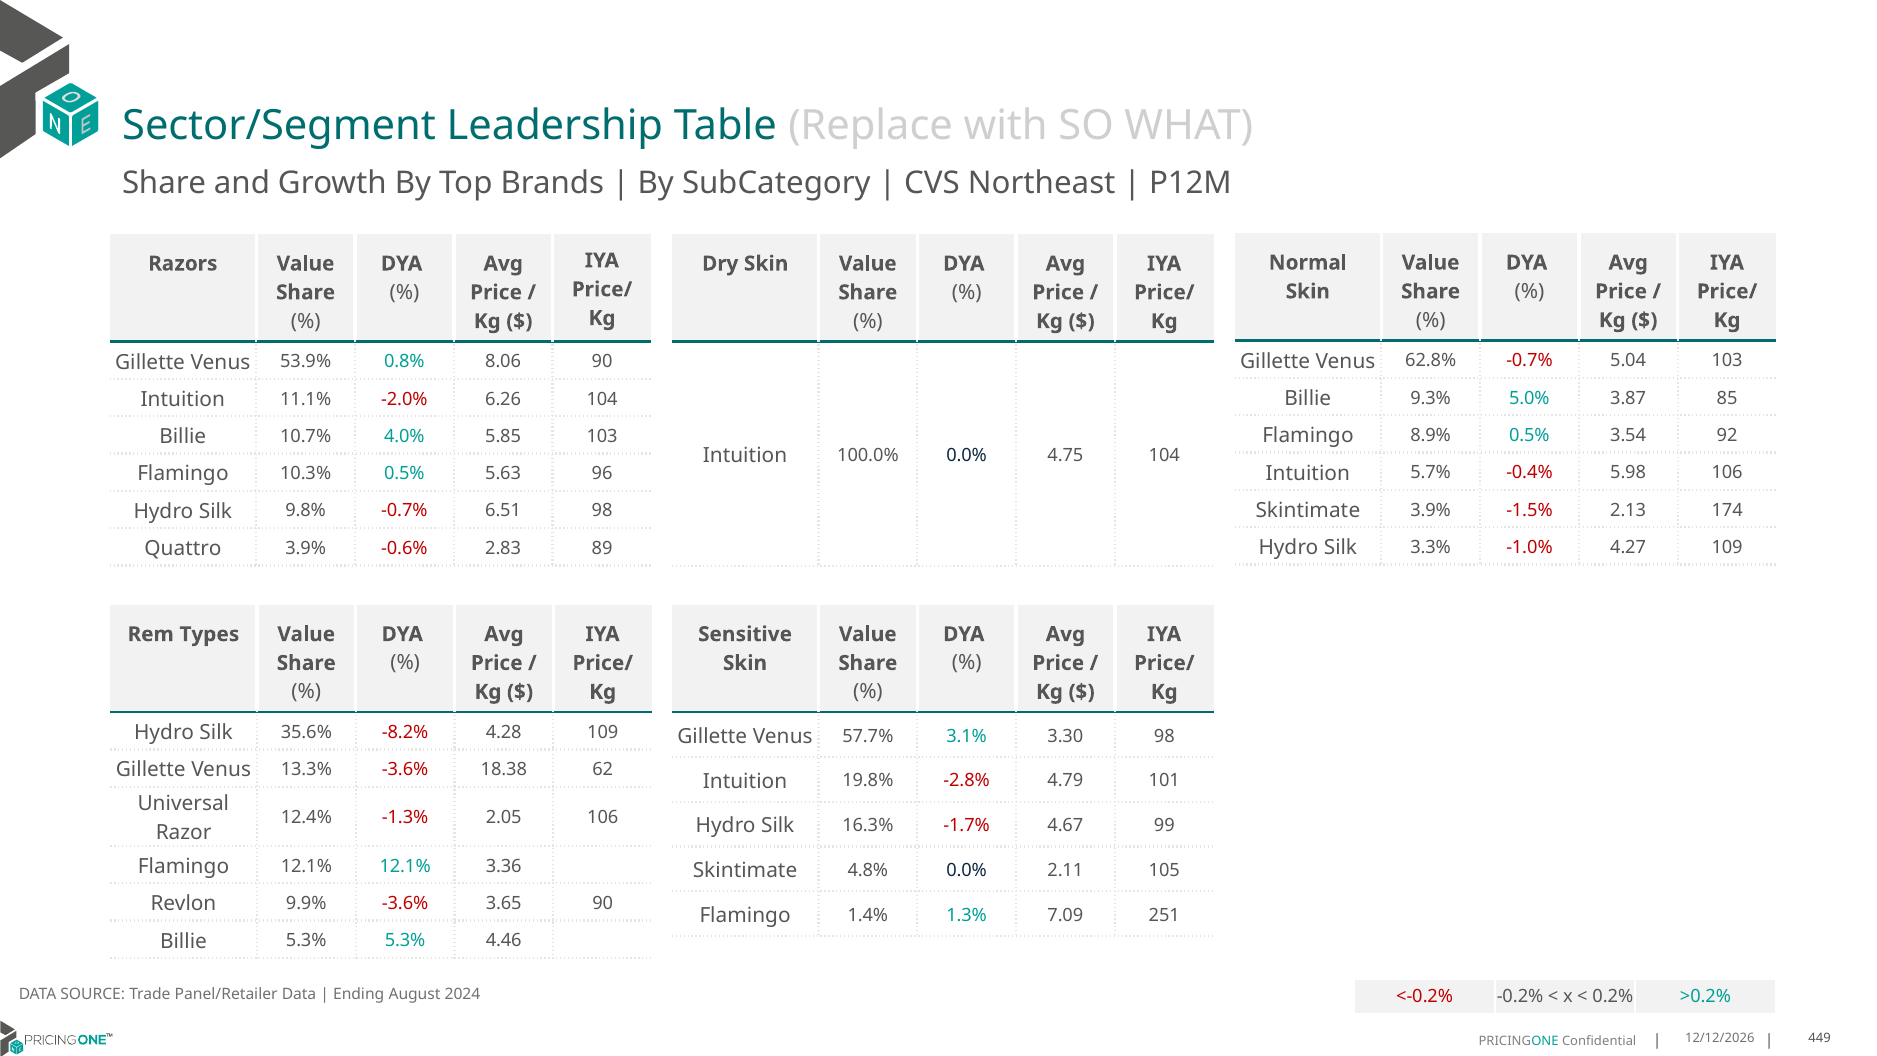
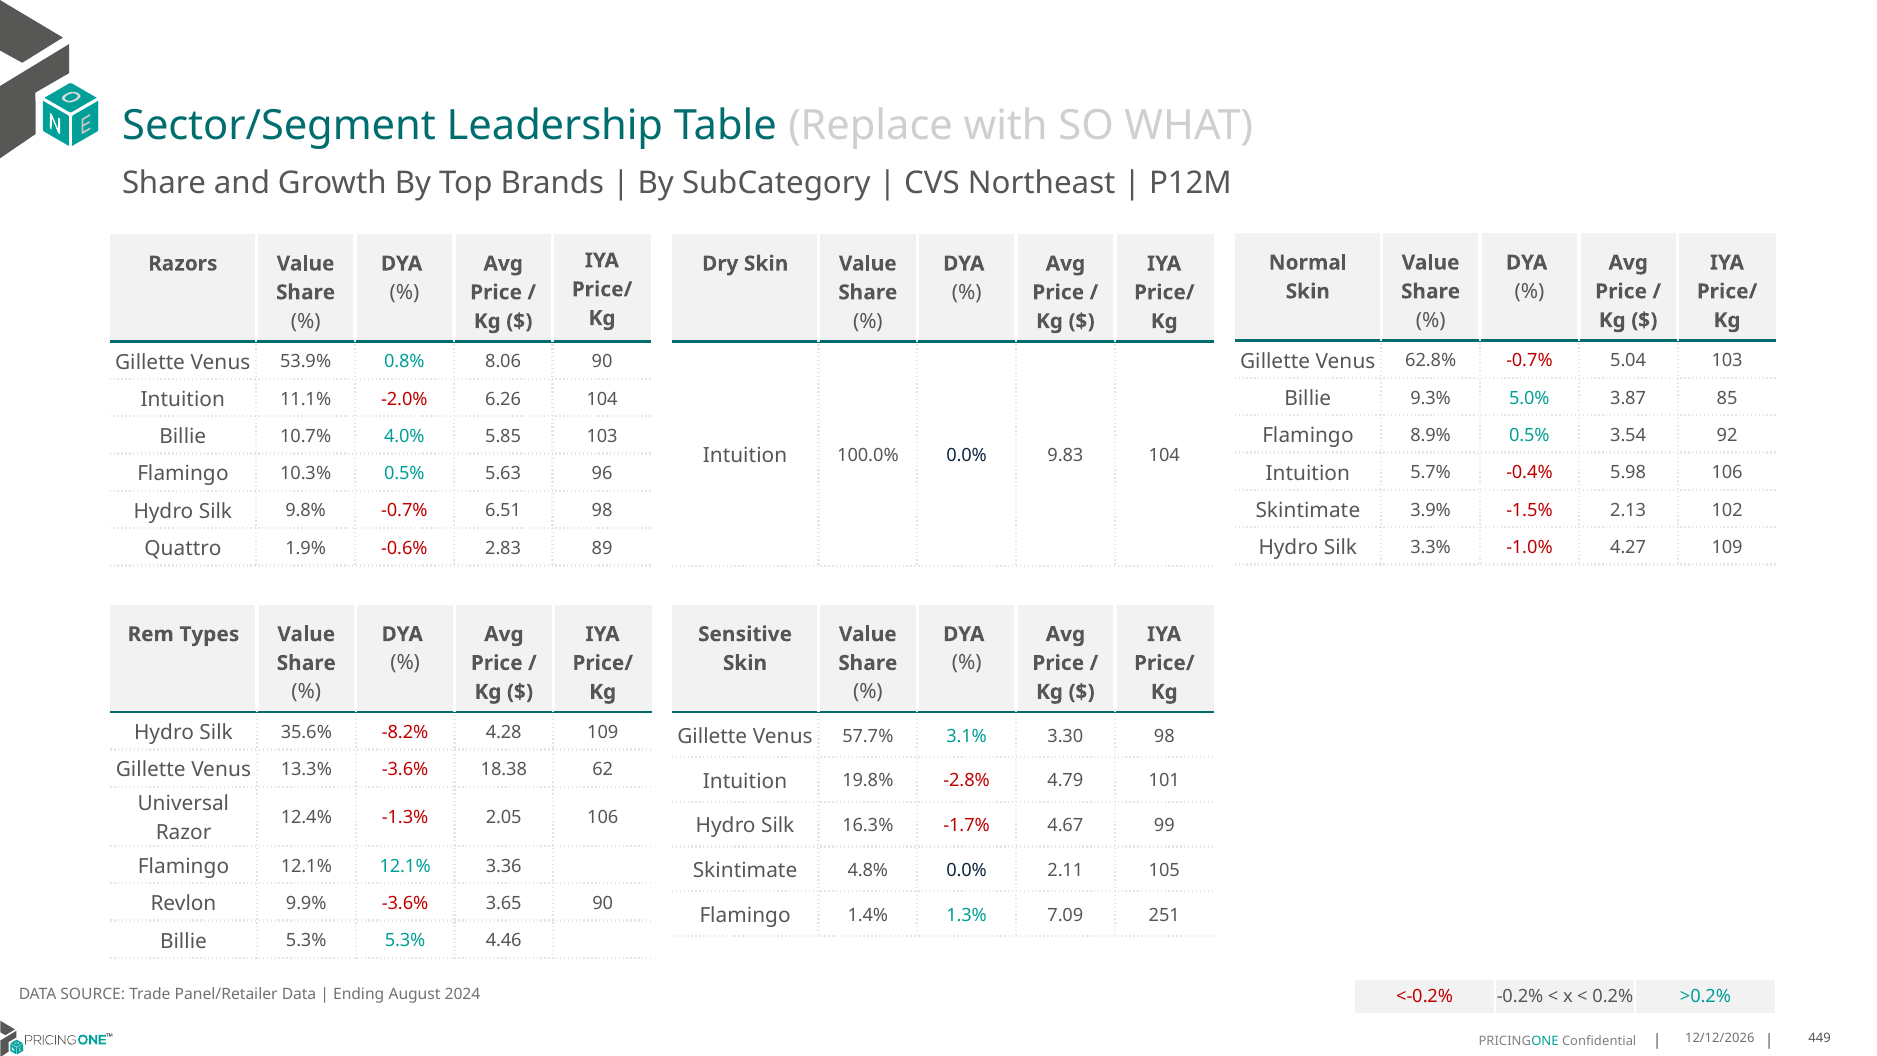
4.75: 4.75 -> 9.83 (1065, 455)
174: 174 -> 102 (1727, 510)
Quattro 3.9%: 3.9% -> 1.9% (306, 548)
